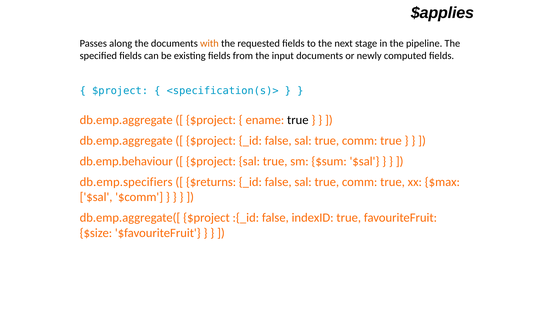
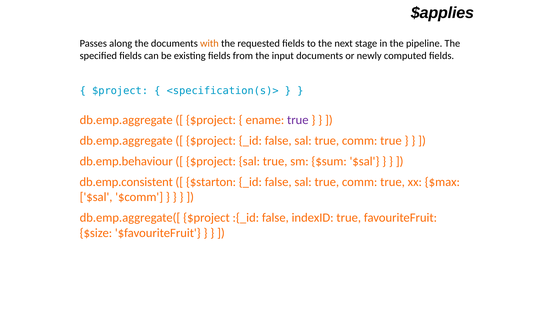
true colour: black -> purple (298, 120)
db.emp.specifiers: db.emp.specifiers -> db.emp.consistent (126, 182)
$returns: $returns -> $starton (211, 182)
